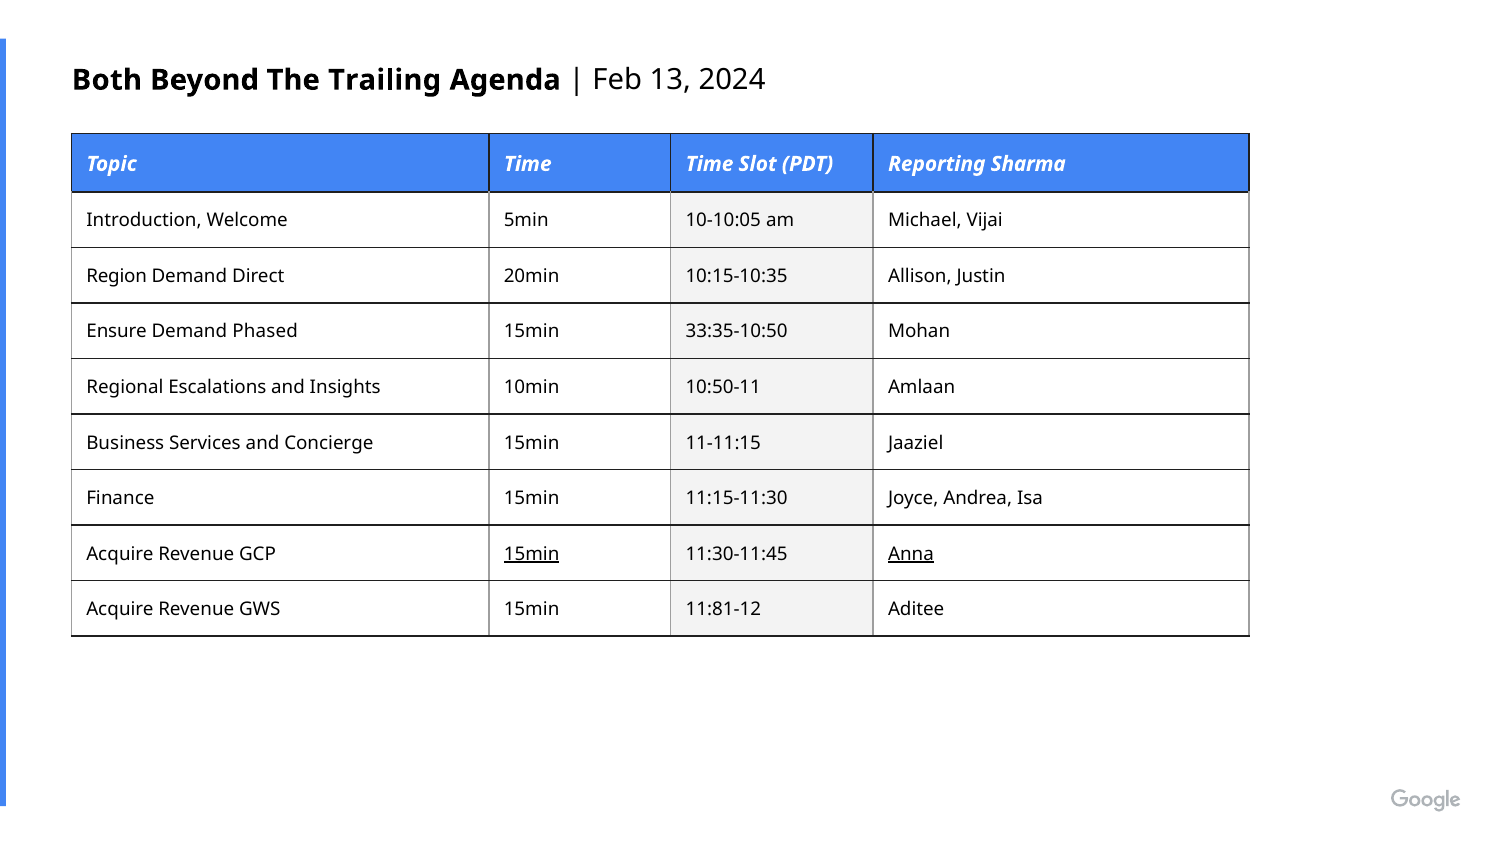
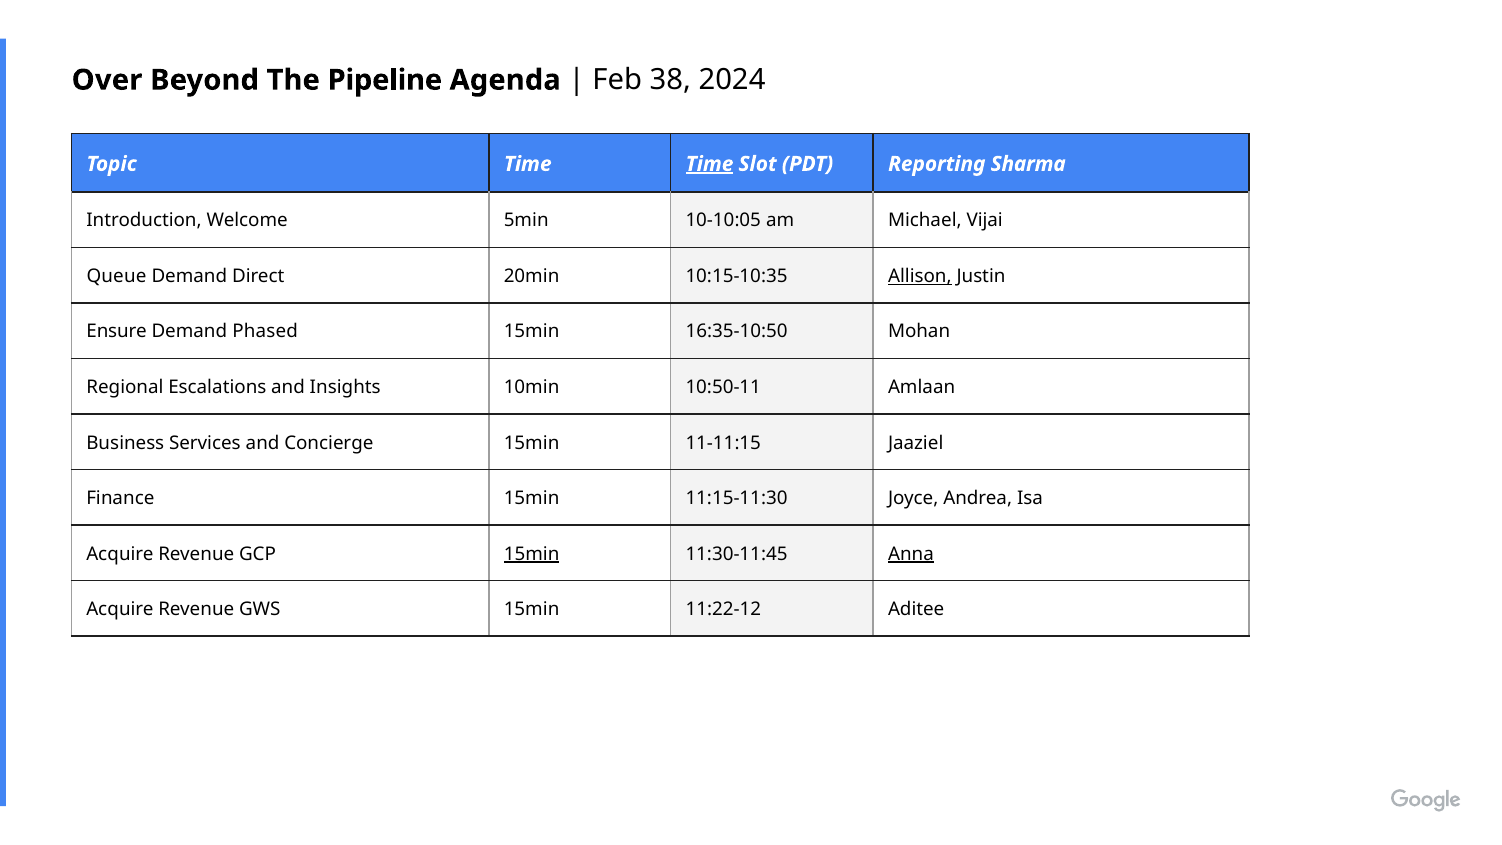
Both: Both -> Over (107, 80)
Trailing: Trailing -> Pipeline (385, 80)
13: 13 -> 38 (670, 80)
Time underline: none -> present (710, 164)
Region: Region -> Queue (116, 276)
Allison underline: none -> present (920, 276)
33:35-10:50: 33:35-10:50 -> 16:35-10:50 (737, 332)
11:81-12: 11:81-12 -> 11:22-12 (723, 609)
